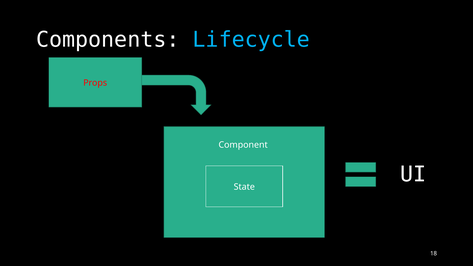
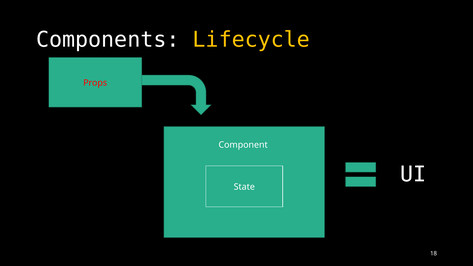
Lifecycle colour: light blue -> yellow (251, 40)
